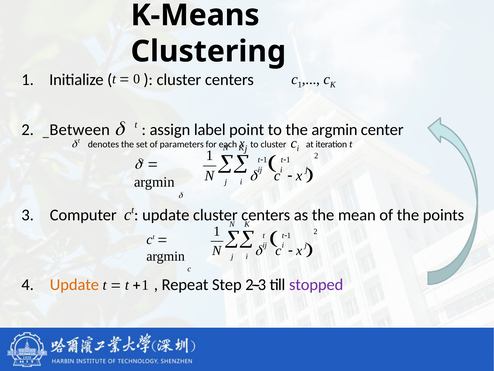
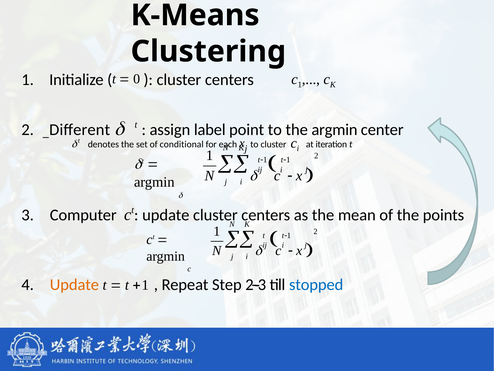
Between: Between -> Diﬀerent (80, 129)
parameters: parameters -> conditional (182, 144)
stopped colour: purple -> blue (316, 284)
